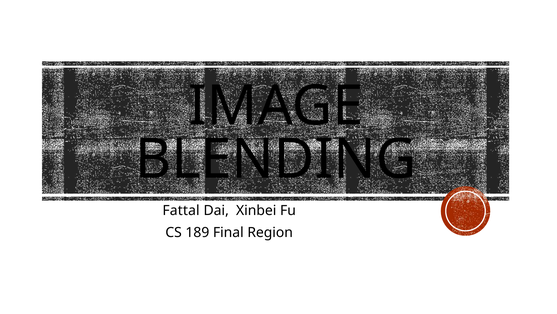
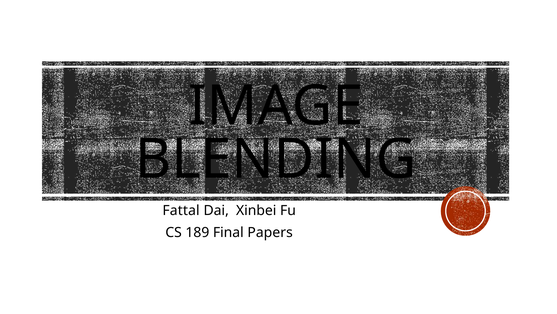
Region: Region -> Papers (270, 232)
